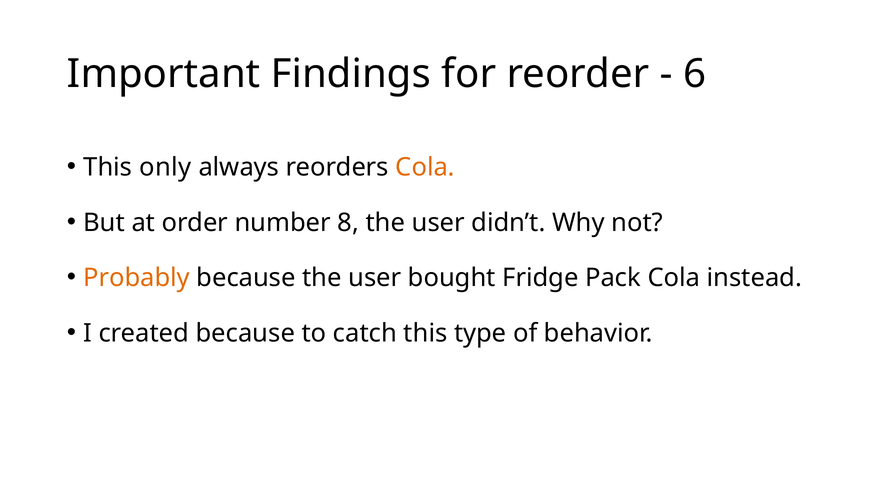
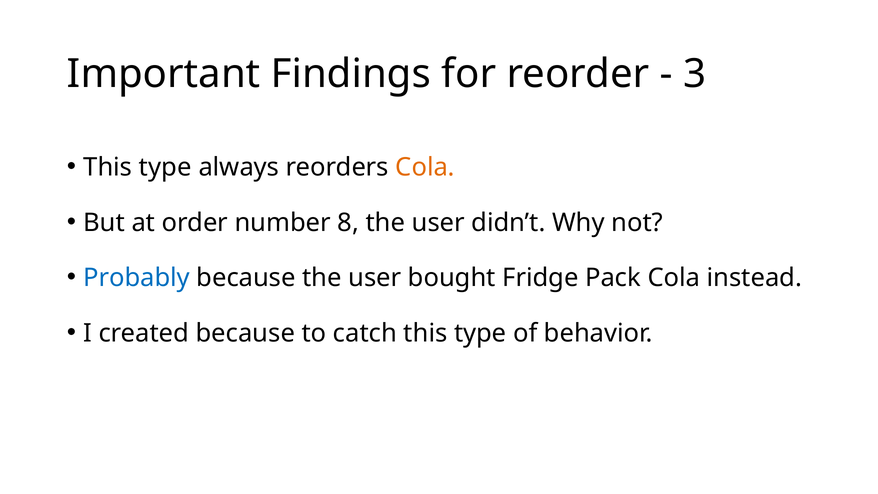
6: 6 -> 3 (695, 74)
only: only -> type (165, 167)
Probably colour: orange -> blue (137, 278)
